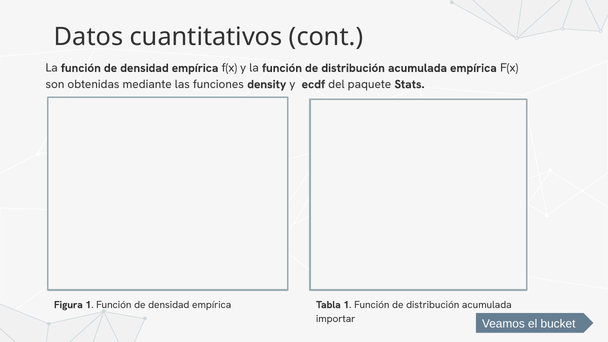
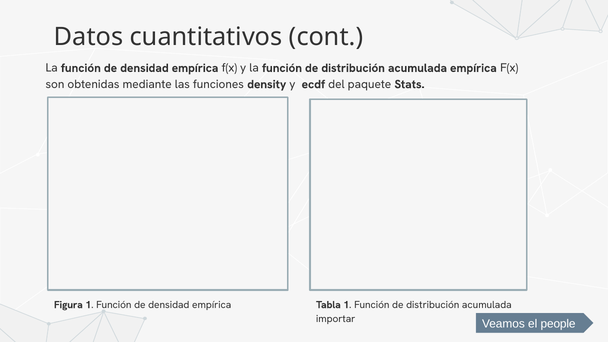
bucket: bucket -> people (558, 324)
